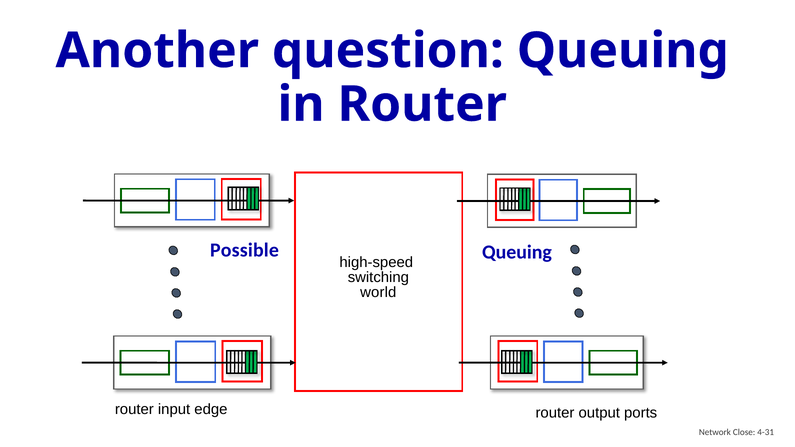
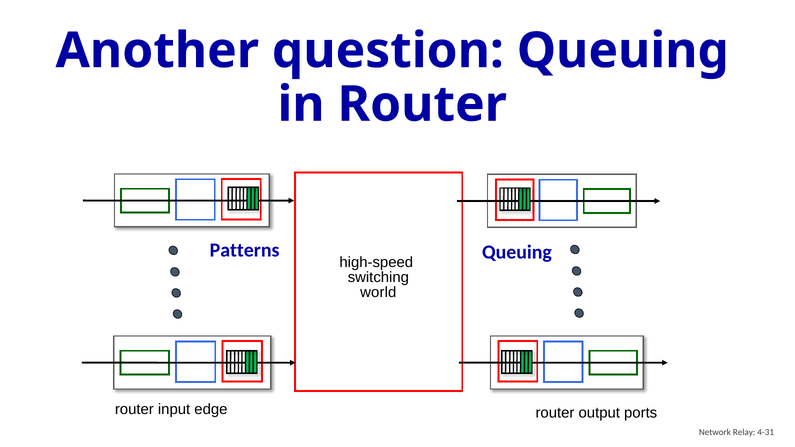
Possible: Possible -> Patterns (245, 250)
Close: Close -> Relay (744, 432)
